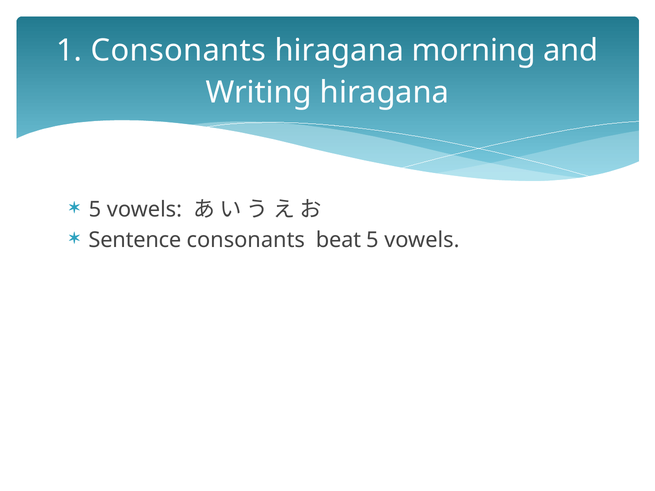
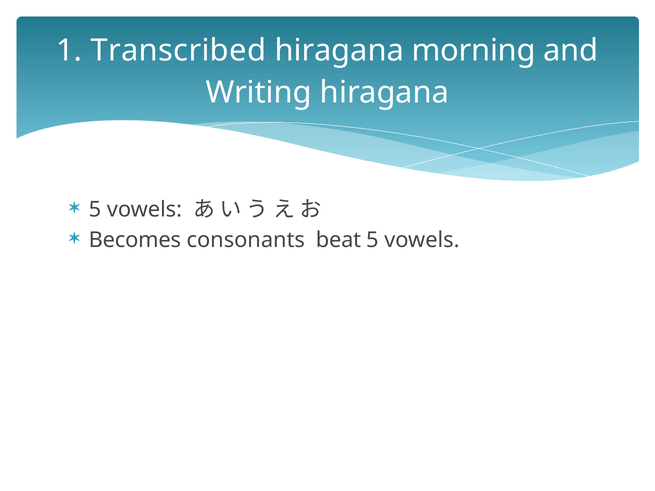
1 Consonants: Consonants -> Transcribed (178, 50)
Sentence: Sentence -> Becomes (135, 240)
